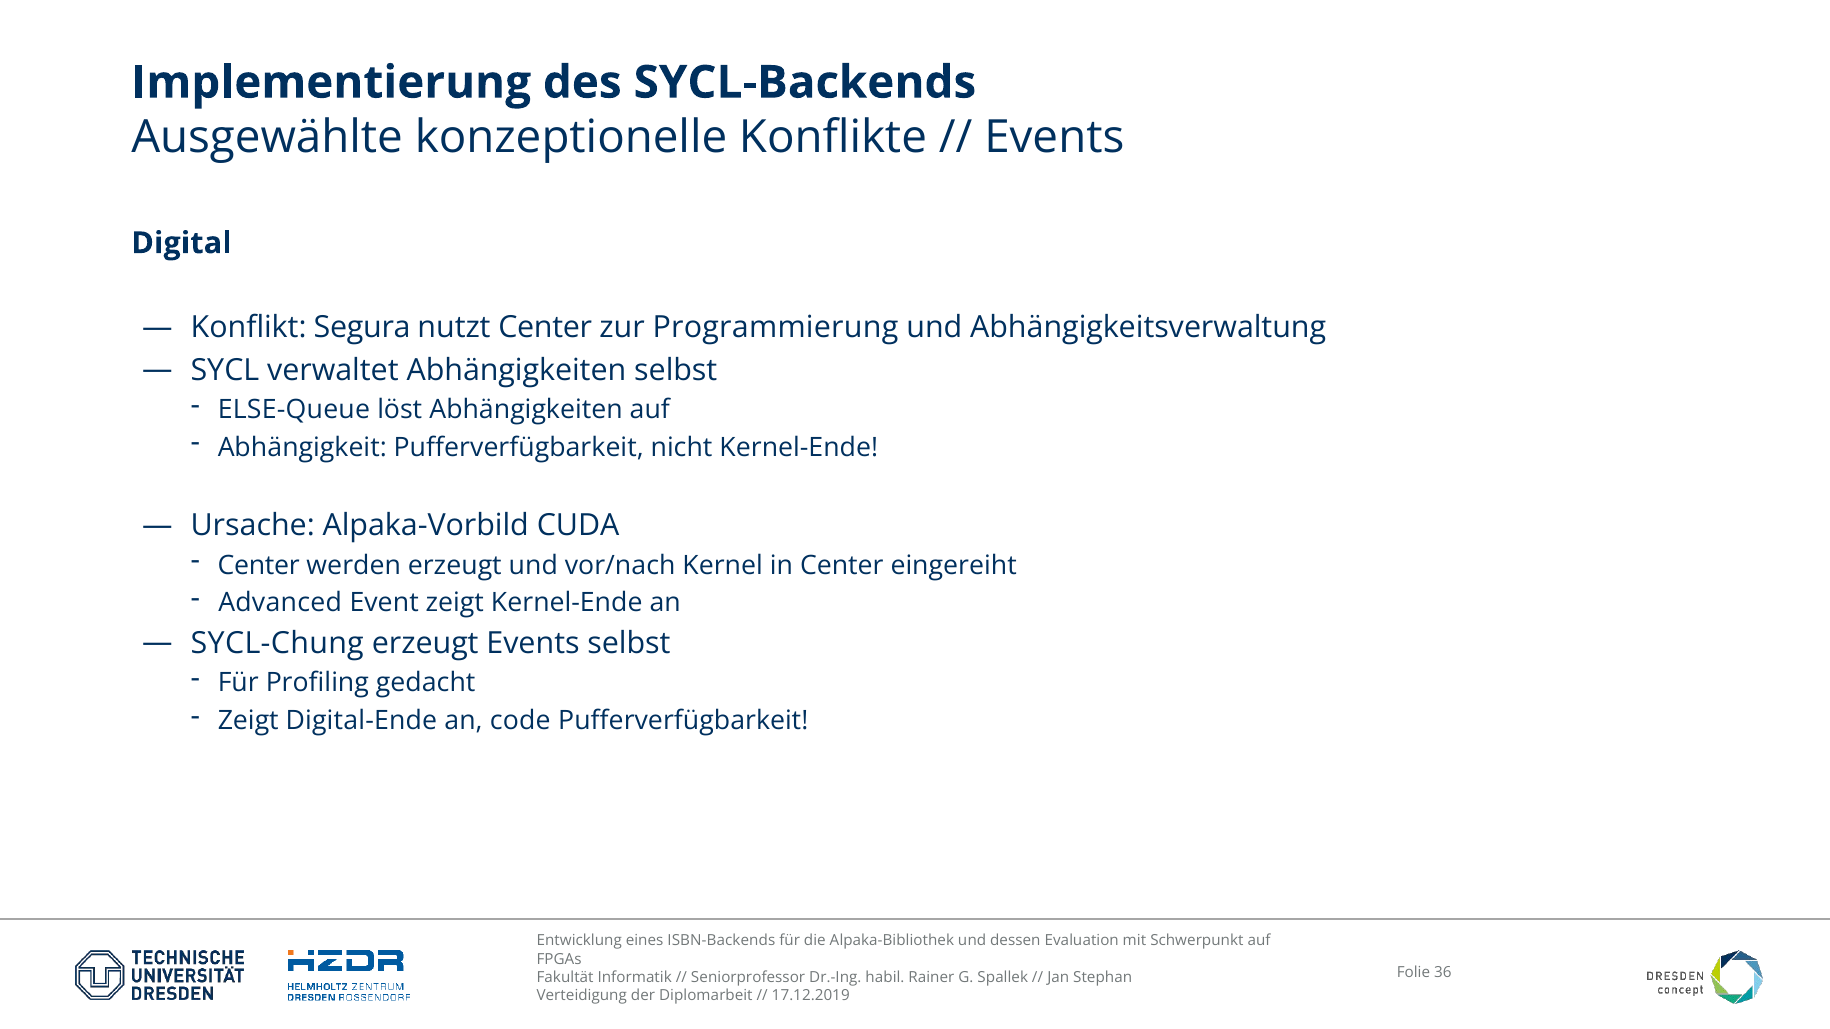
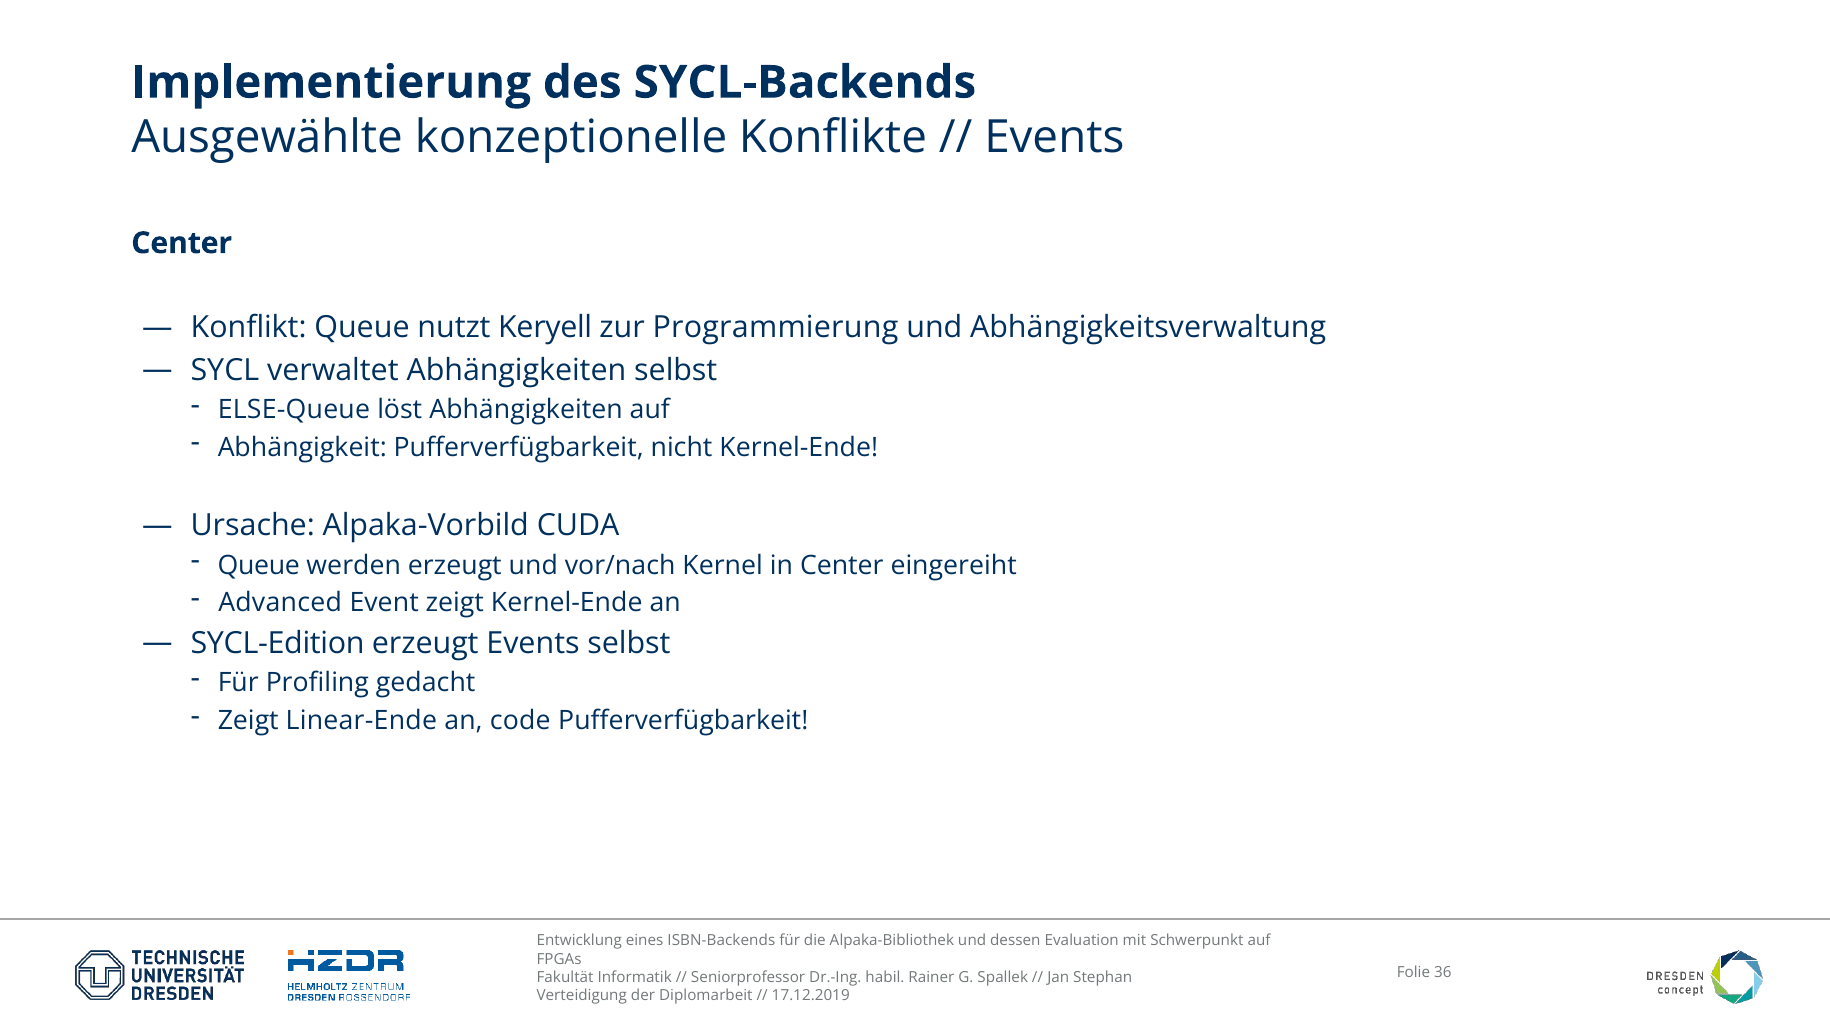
Digital: Digital -> Center (182, 243)
Konflikt Segura: Segura -> Queue (362, 328)
nutzt Center: Center -> Keryell (545, 328)
Center: Center -> Queue (259, 566)
SYCL-Chung: SYCL-Chung -> SYCL-Edition (278, 644)
Digital-Ende: Digital-Ende -> Linear-Ende (361, 721)
